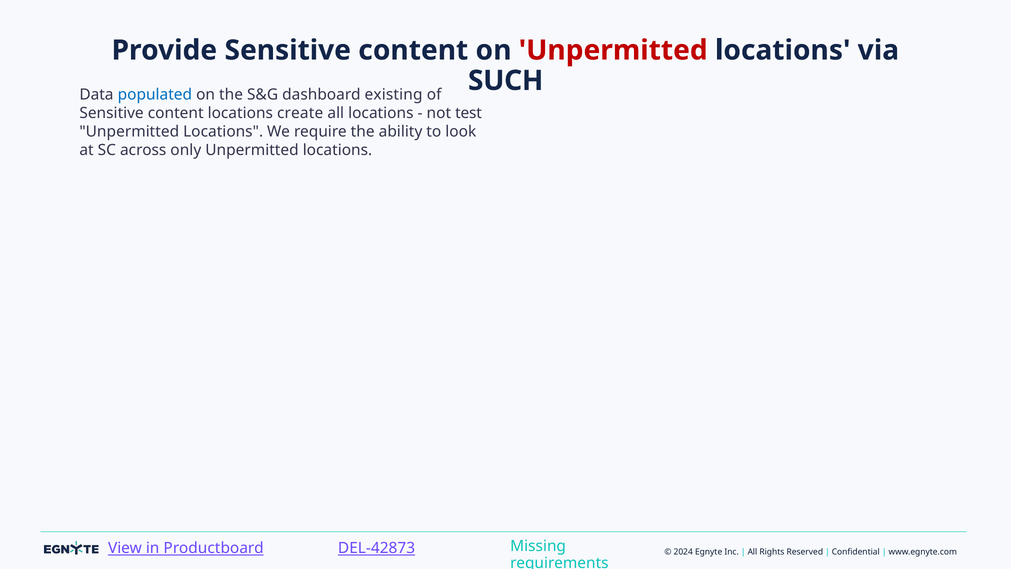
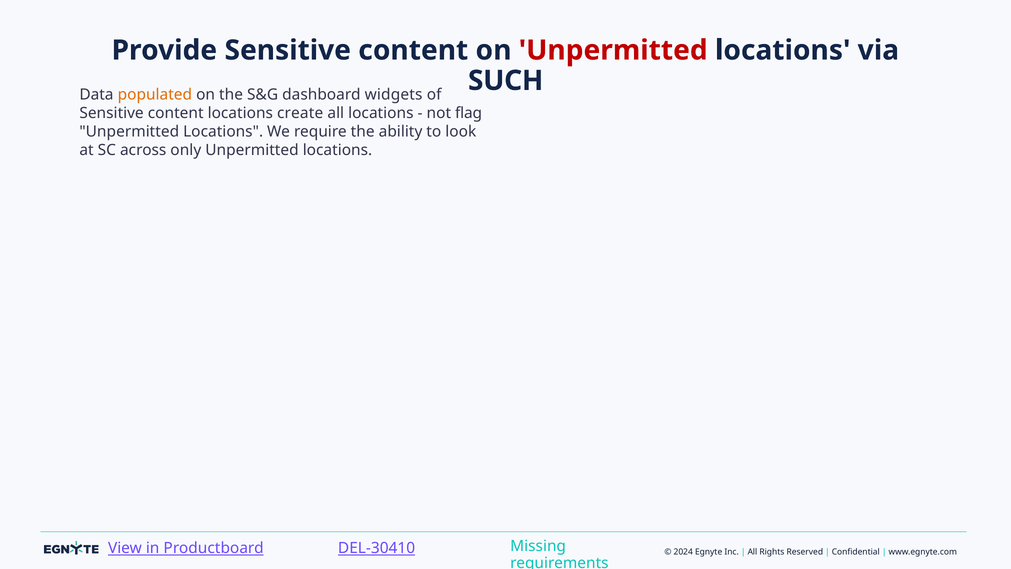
populated colour: blue -> orange (155, 95)
existing: existing -> widgets (394, 95)
test: test -> flag (469, 113)
DEL-42873: DEL-42873 -> DEL-30410 (377, 548)
